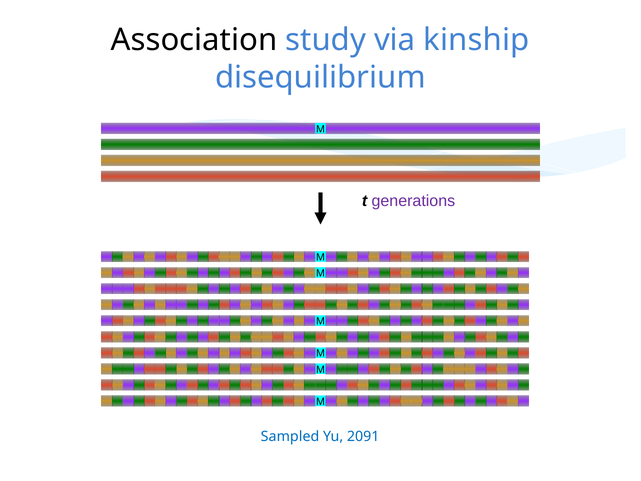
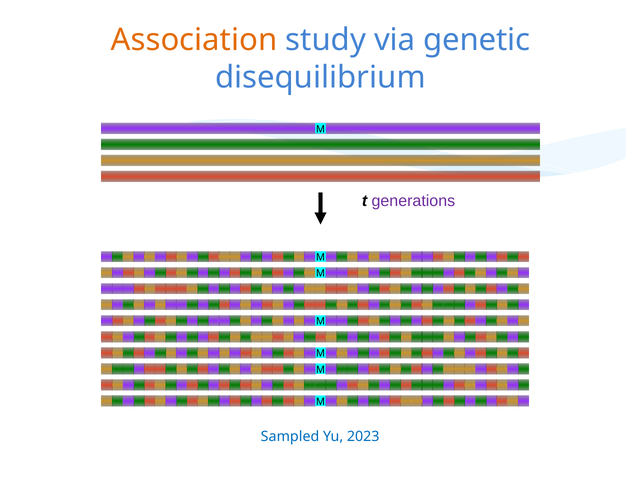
Association colour: black -> orange (194, 40)
kinship: kinship -> genetic (477, 40)
2091: 2091 -> 2023 (363, 436)
